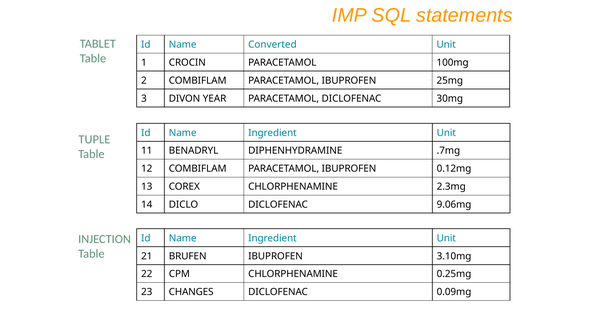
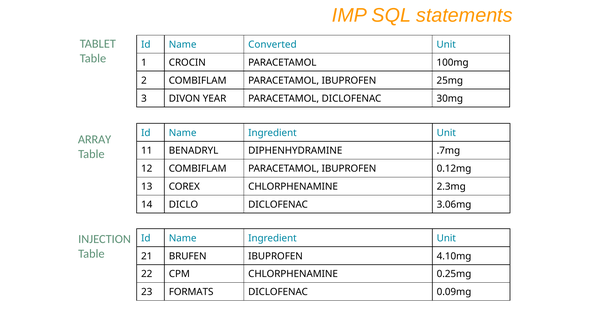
TUPLE: TUPLE -> ARRAY (95, 140)
9.06mg: 9.06mg -> 3.06mg (454, 205)
3.10mg: 3.10mg -> 4.10mg (454, 256)
CHANGES: CHANGES -> FORMATS (191, 292)
